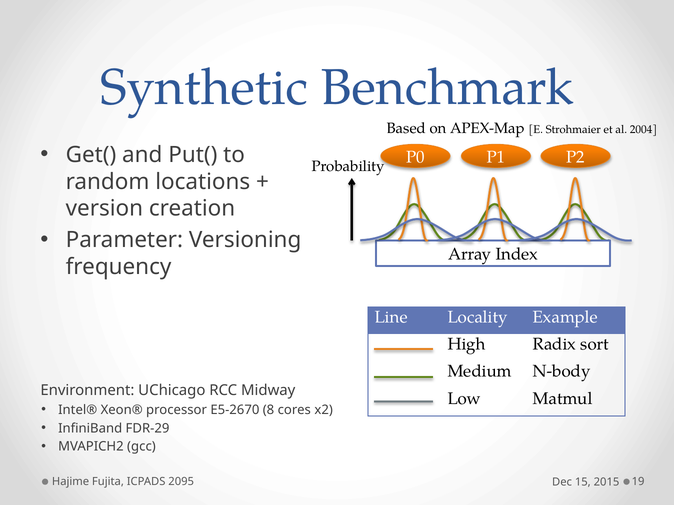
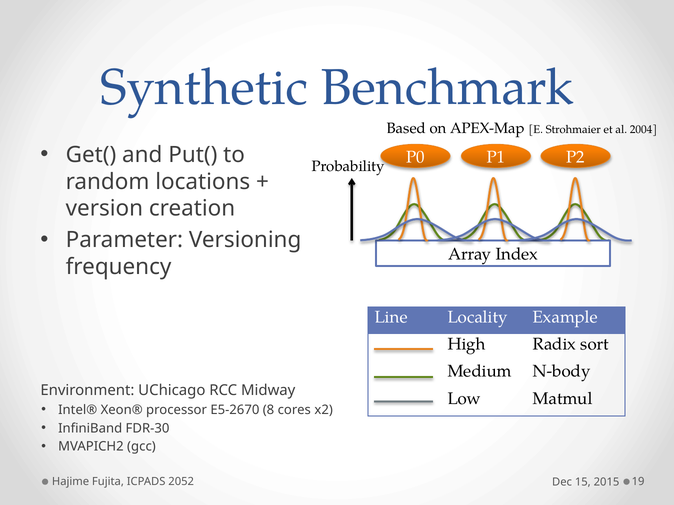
FDR-29: FDR-29 -> FDR-30 (148, 429)
2095: 2095 -> 2052 (181, 482)
